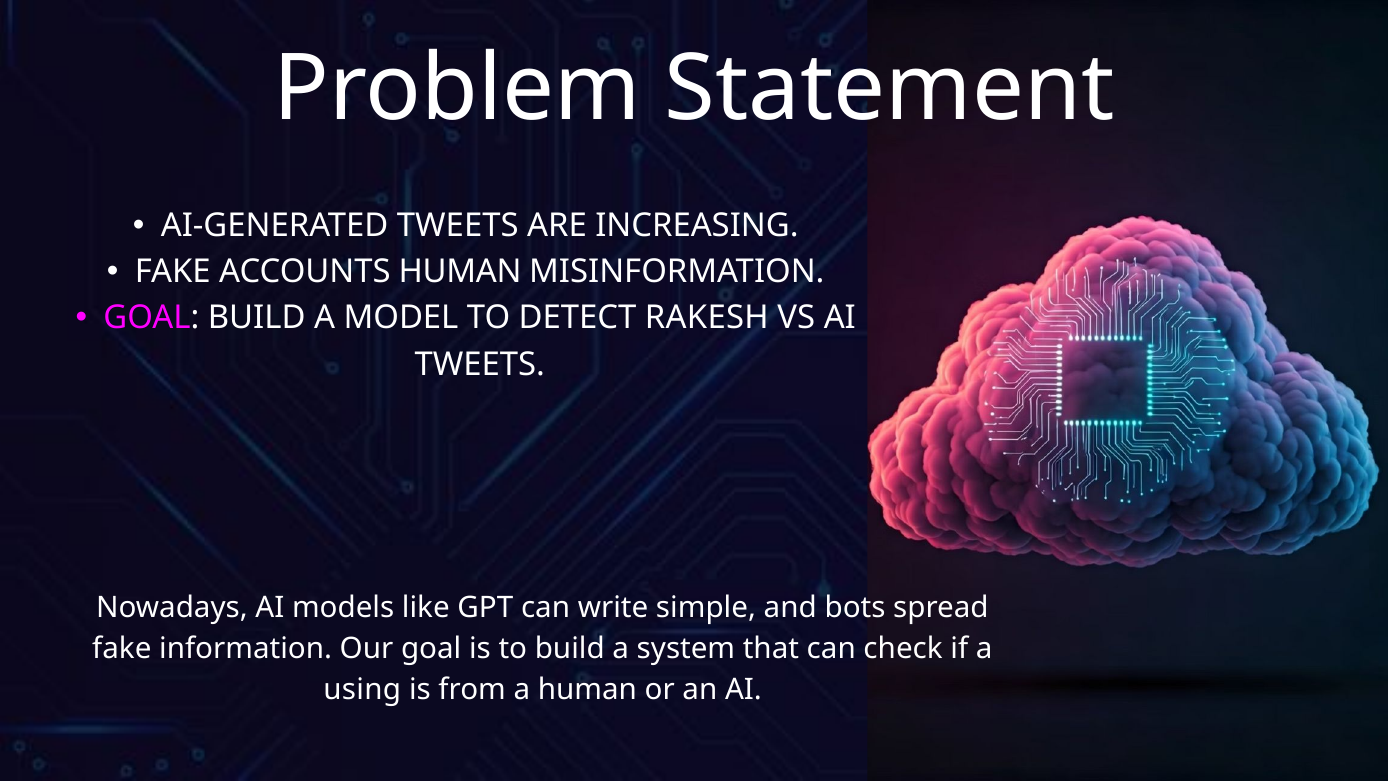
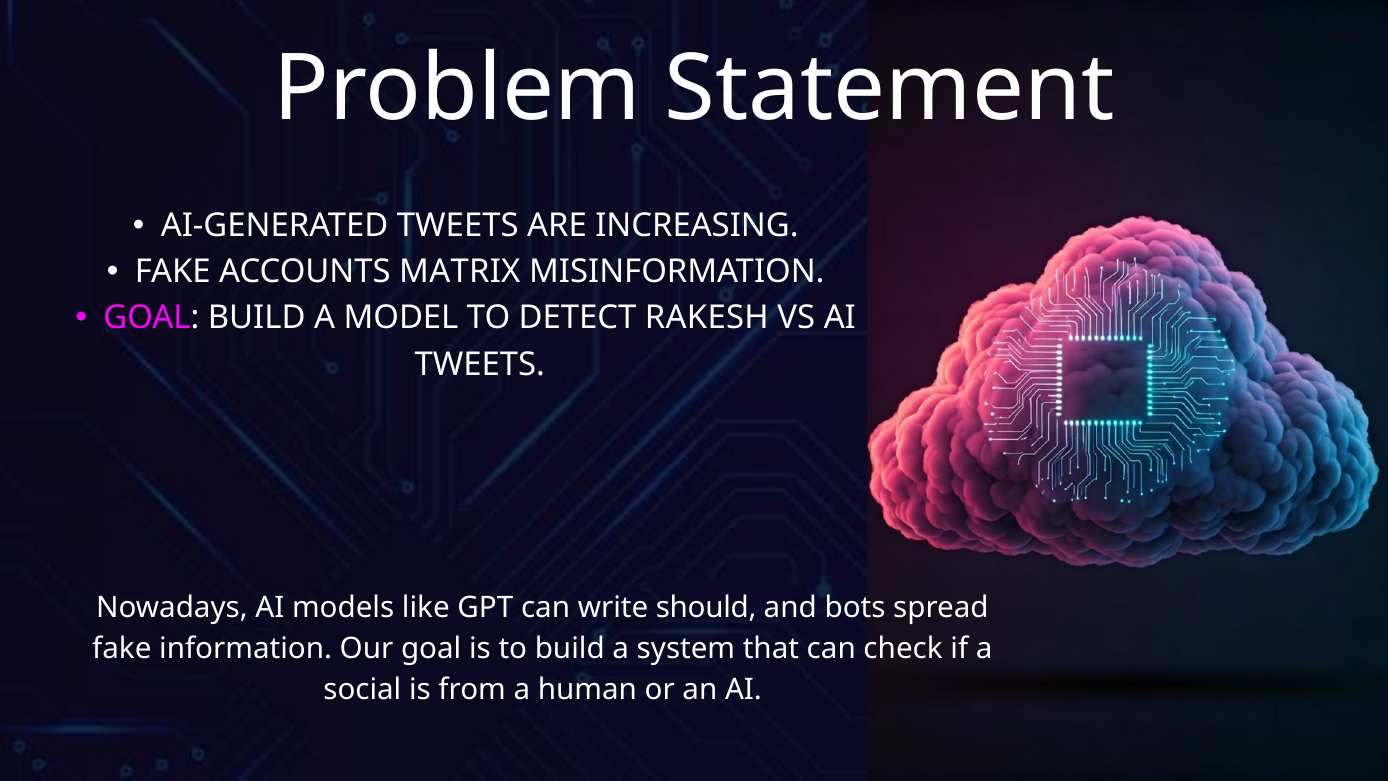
ACCOUNTS HUMAN: HUMAN -> MATRIX (460, 272)
simple: simple -> should (706, 607)
using: using -> social (362, 690)
